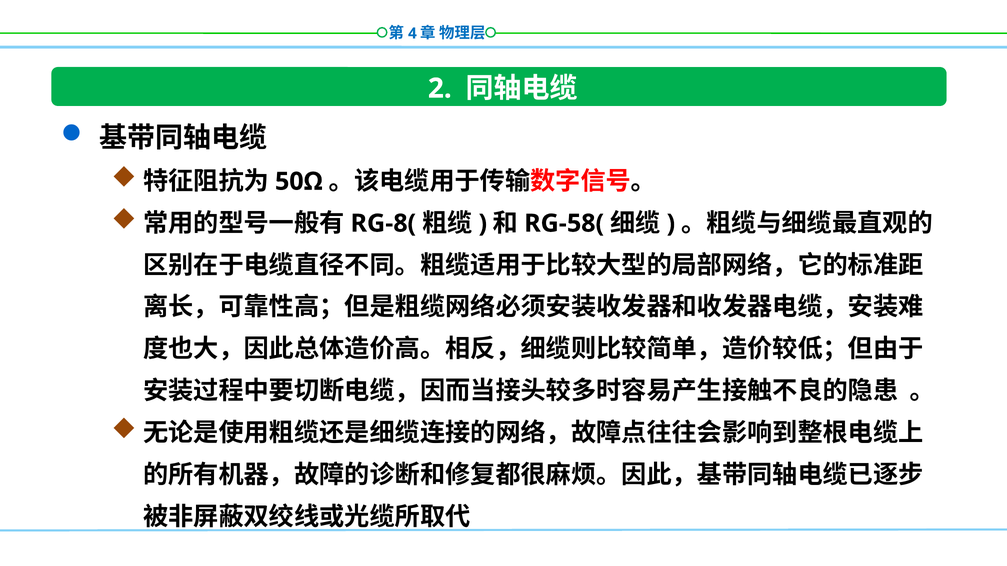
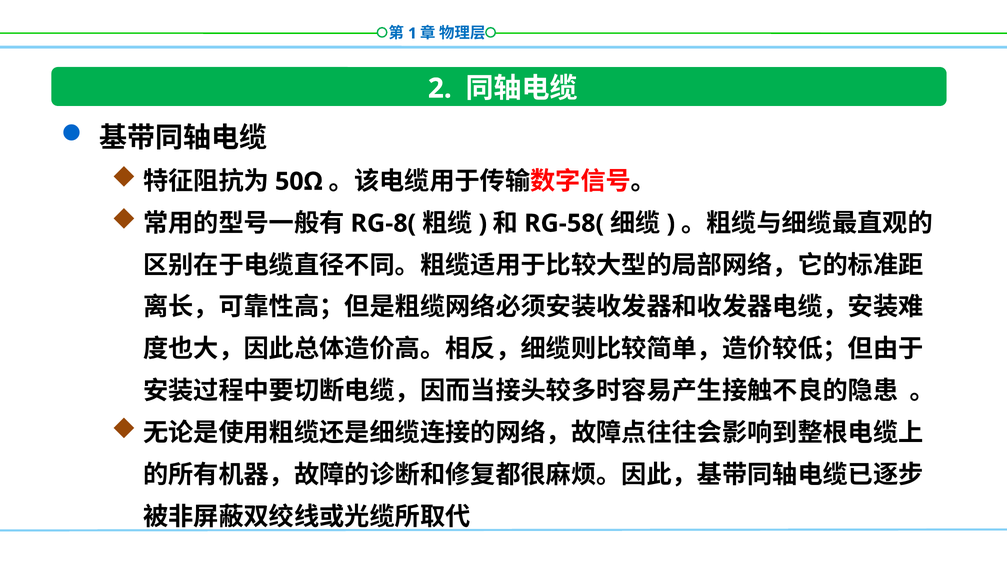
4: 4 -> 1 (412, 33)
